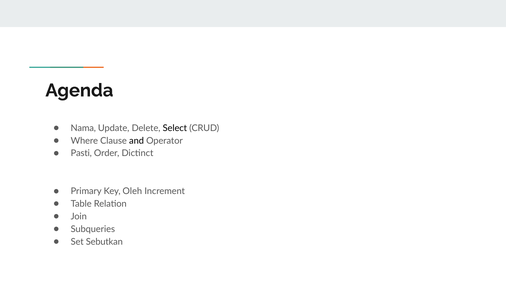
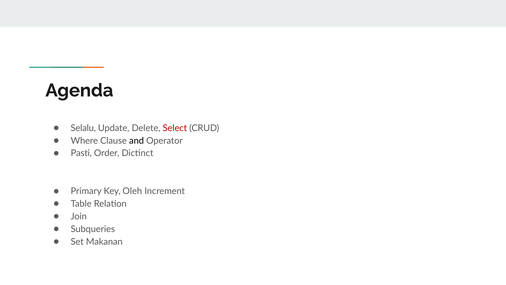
Nama: Nama -> Selalu (83, 128)
Select colour: black -> red (175, 128)
Sebutkan: Sebutkan -> Makanan (104, 241)
